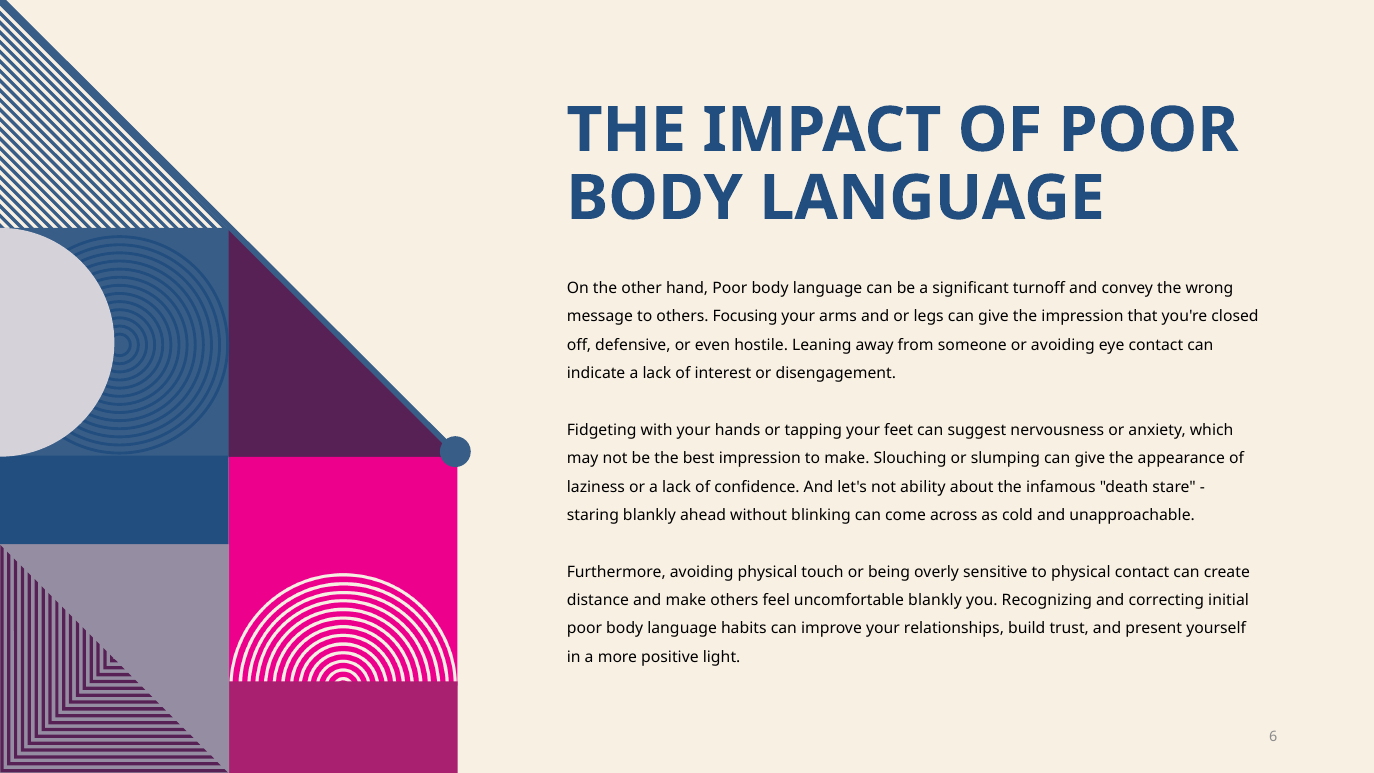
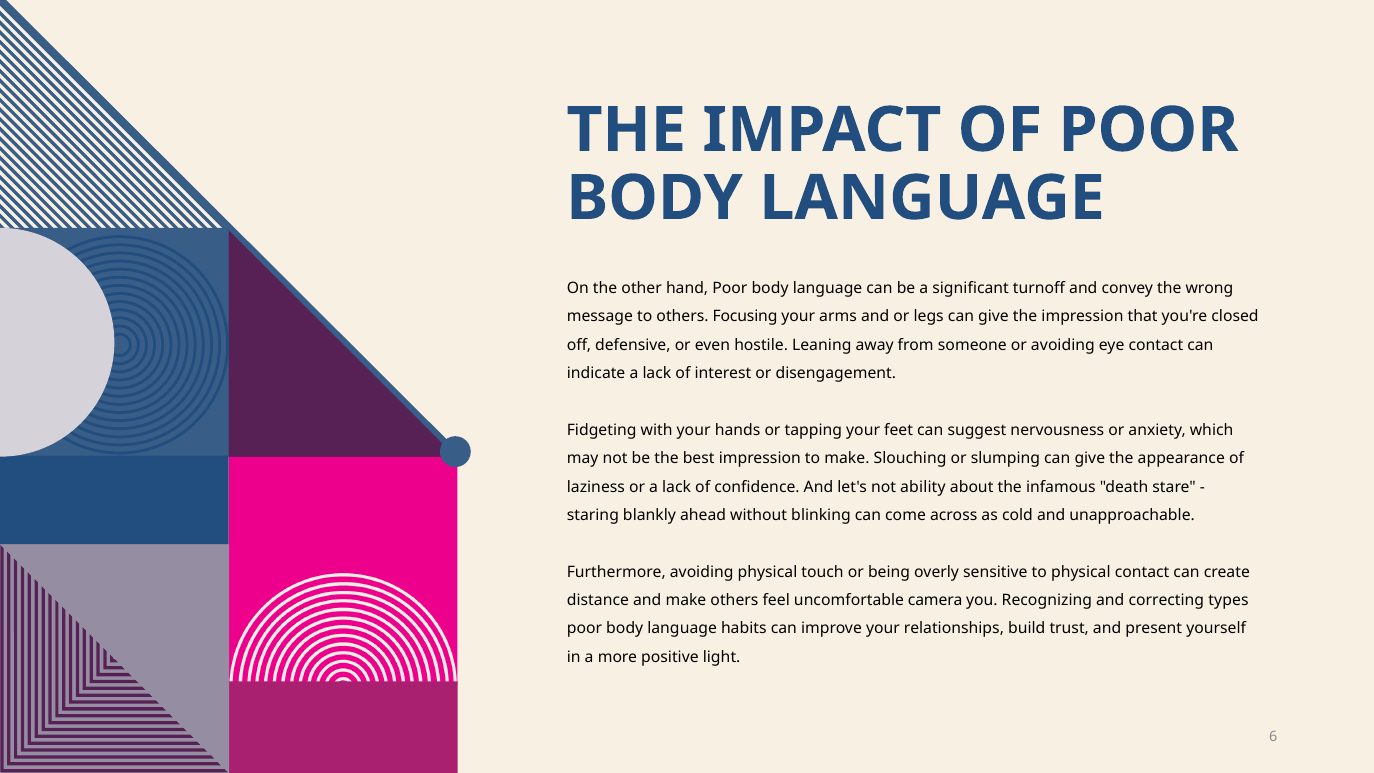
uncomfortable blankly: blankly -> camera (935, 600)
initial: initial -> types (1229, 600)
